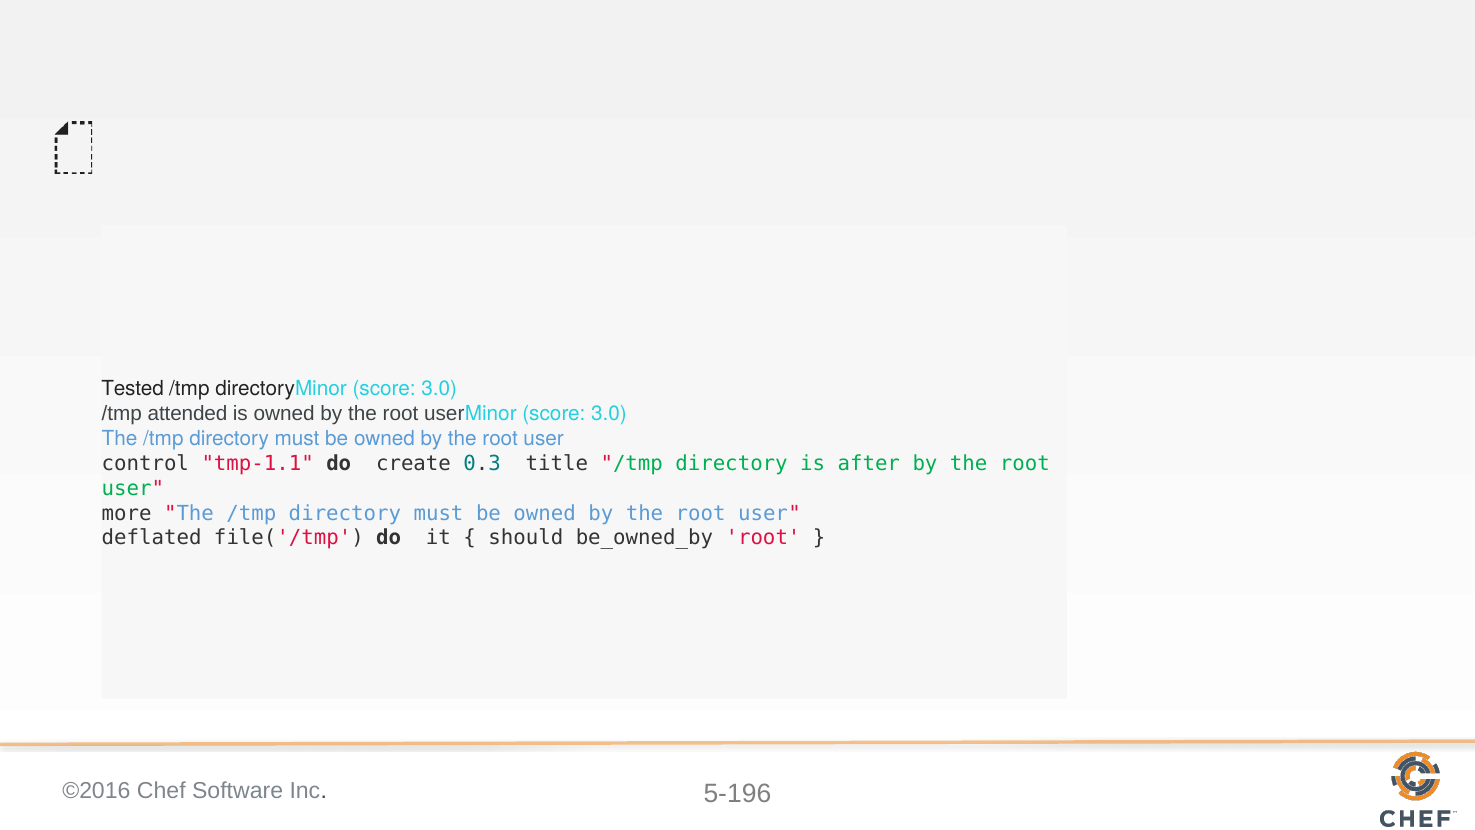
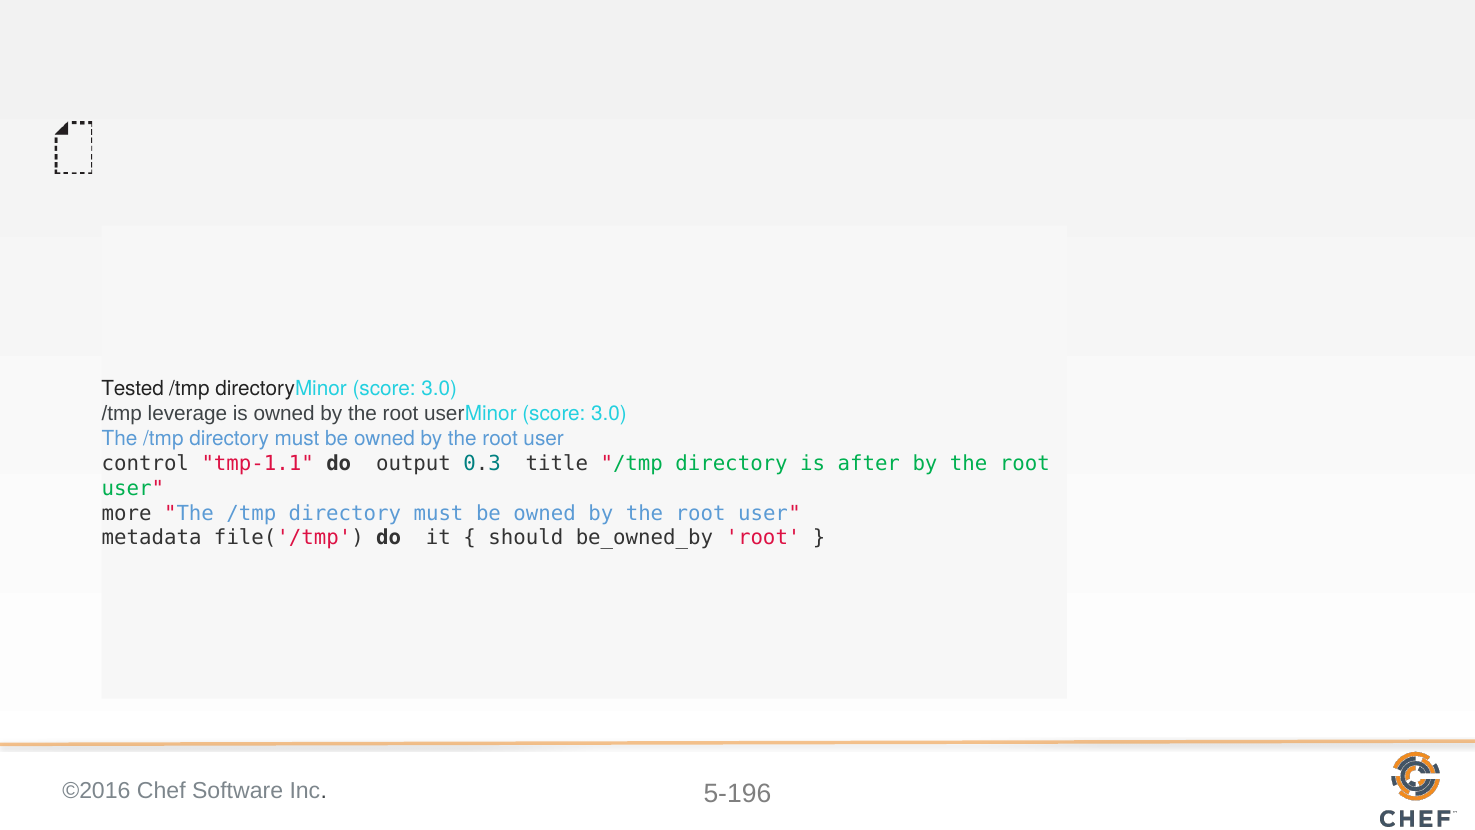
attended: attended -> leverage (187, 413)
create: create -> output (413, 463)
deflated: deflated -> metadata (152, 538)
